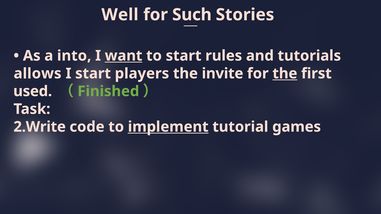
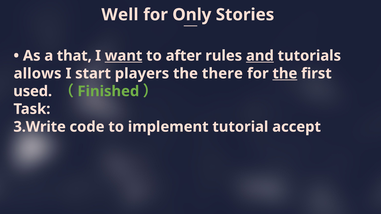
Such: Such -> Only (192, 15)
into: into -> that (74, 56)
to start: start -> after (184, 56)
and underline: none -> present (260, 56)
invite: invite -> there (222, 74)
2.Write: 2.Write -> 3.Write (40, 127)
implement underline: present -> none (168, 127)
games: games -> accept (297, 127)
